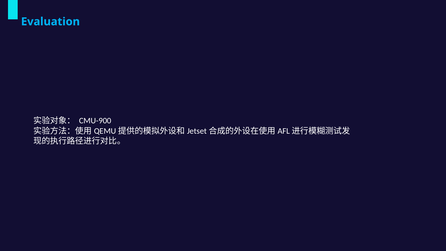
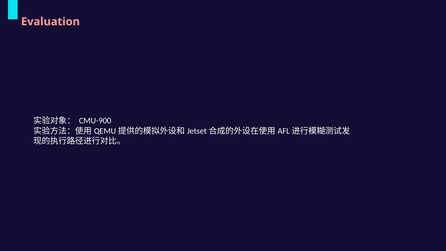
Evaluation colour: light blue -> pink (50, 22)
